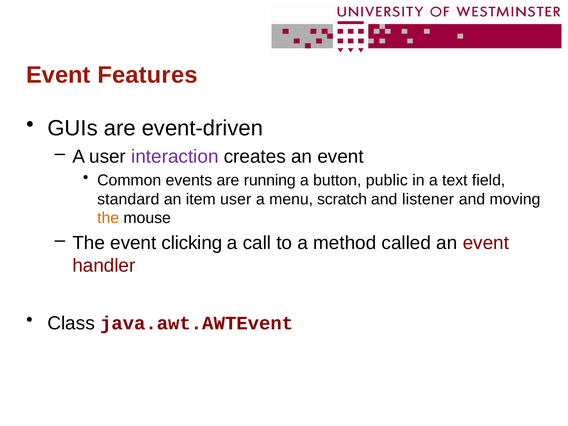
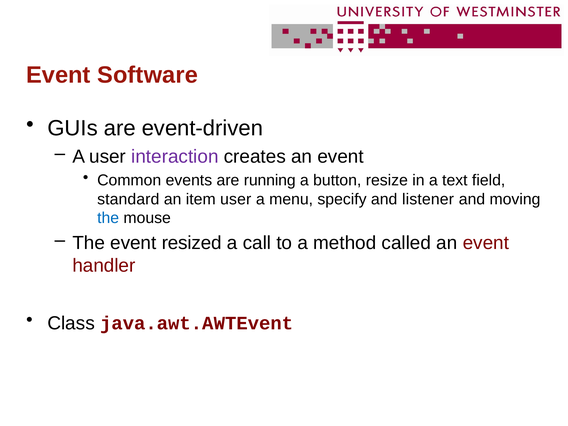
Features: Features -> Software (148, 75)
public: public -> resize (387, 180)
scratch: scratch -> specify (342, 199)
the colour: orange -> blue (108, 218)
clicking: clicking -> resized (192, 243)
